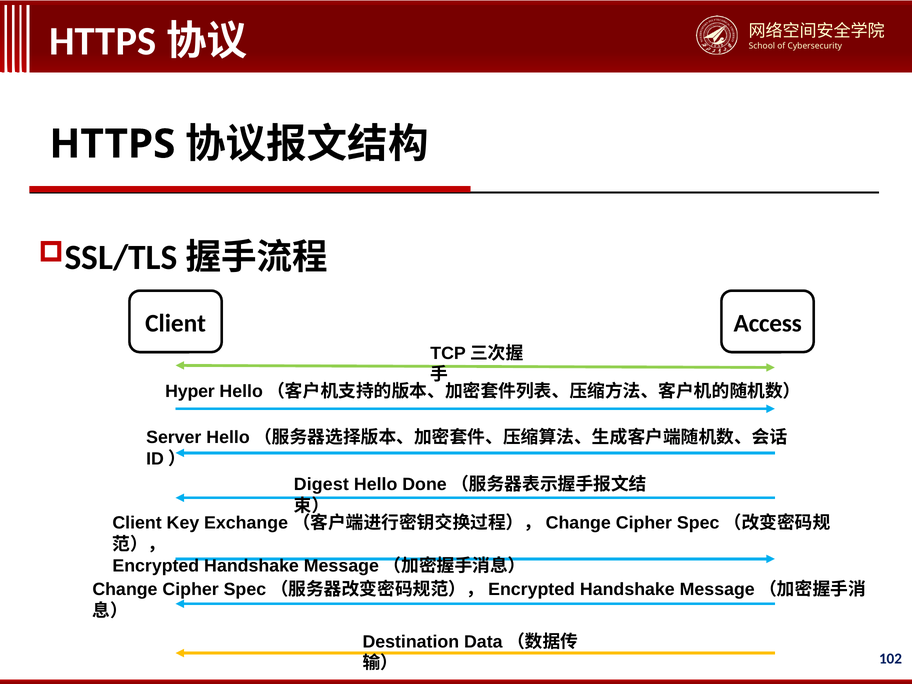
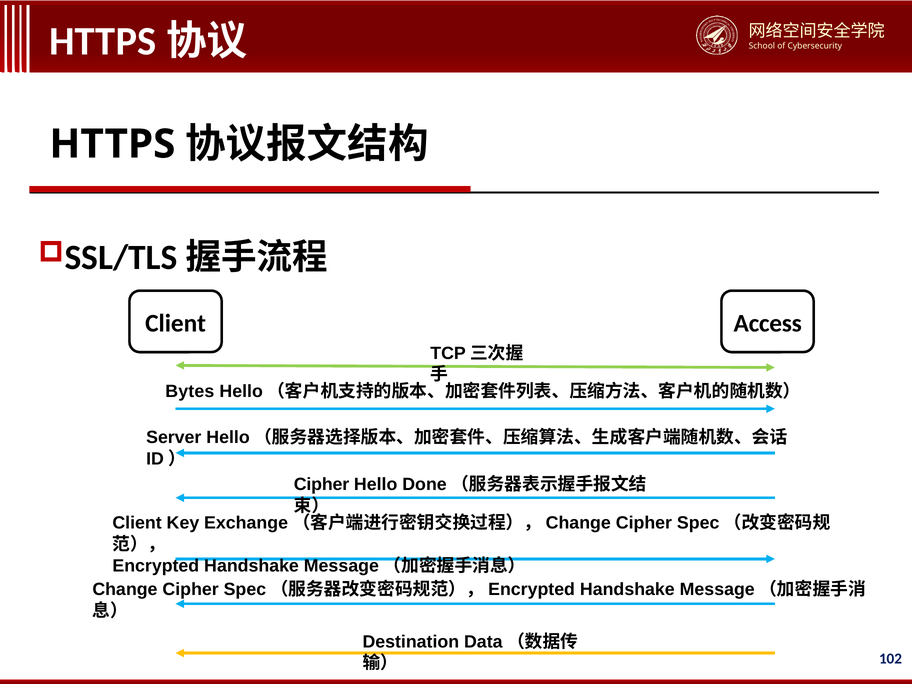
Hyper: Hyper -> Bytes (190, 391)
Digest: Digest -> Cipher (321, 485)
